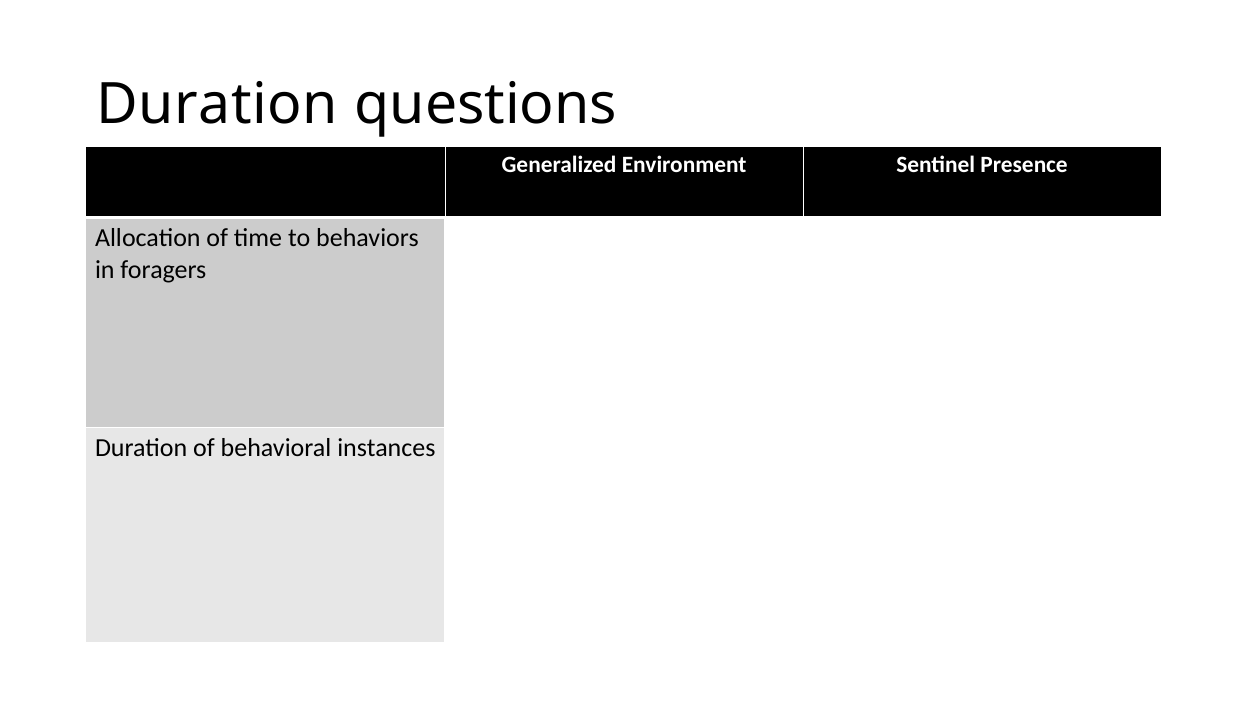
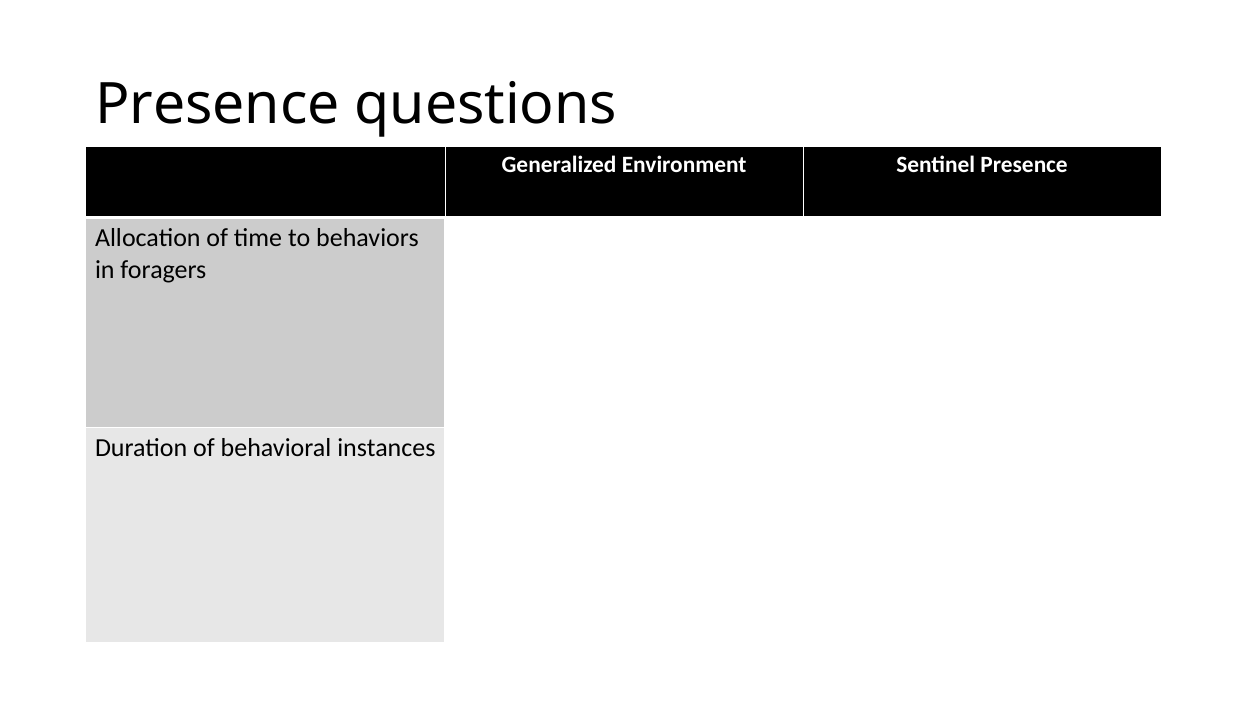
Duration: Duration -> Presence (217, 105)
